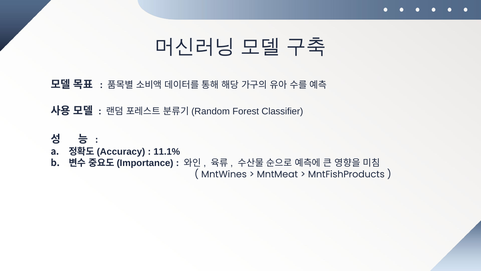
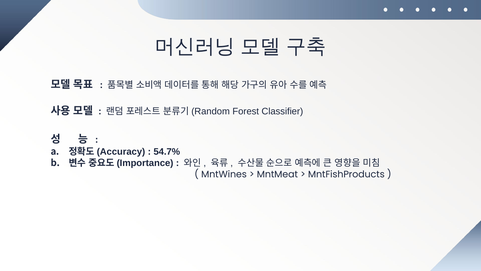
11.1%: 11.1% -> 54.7% (167, 152)
